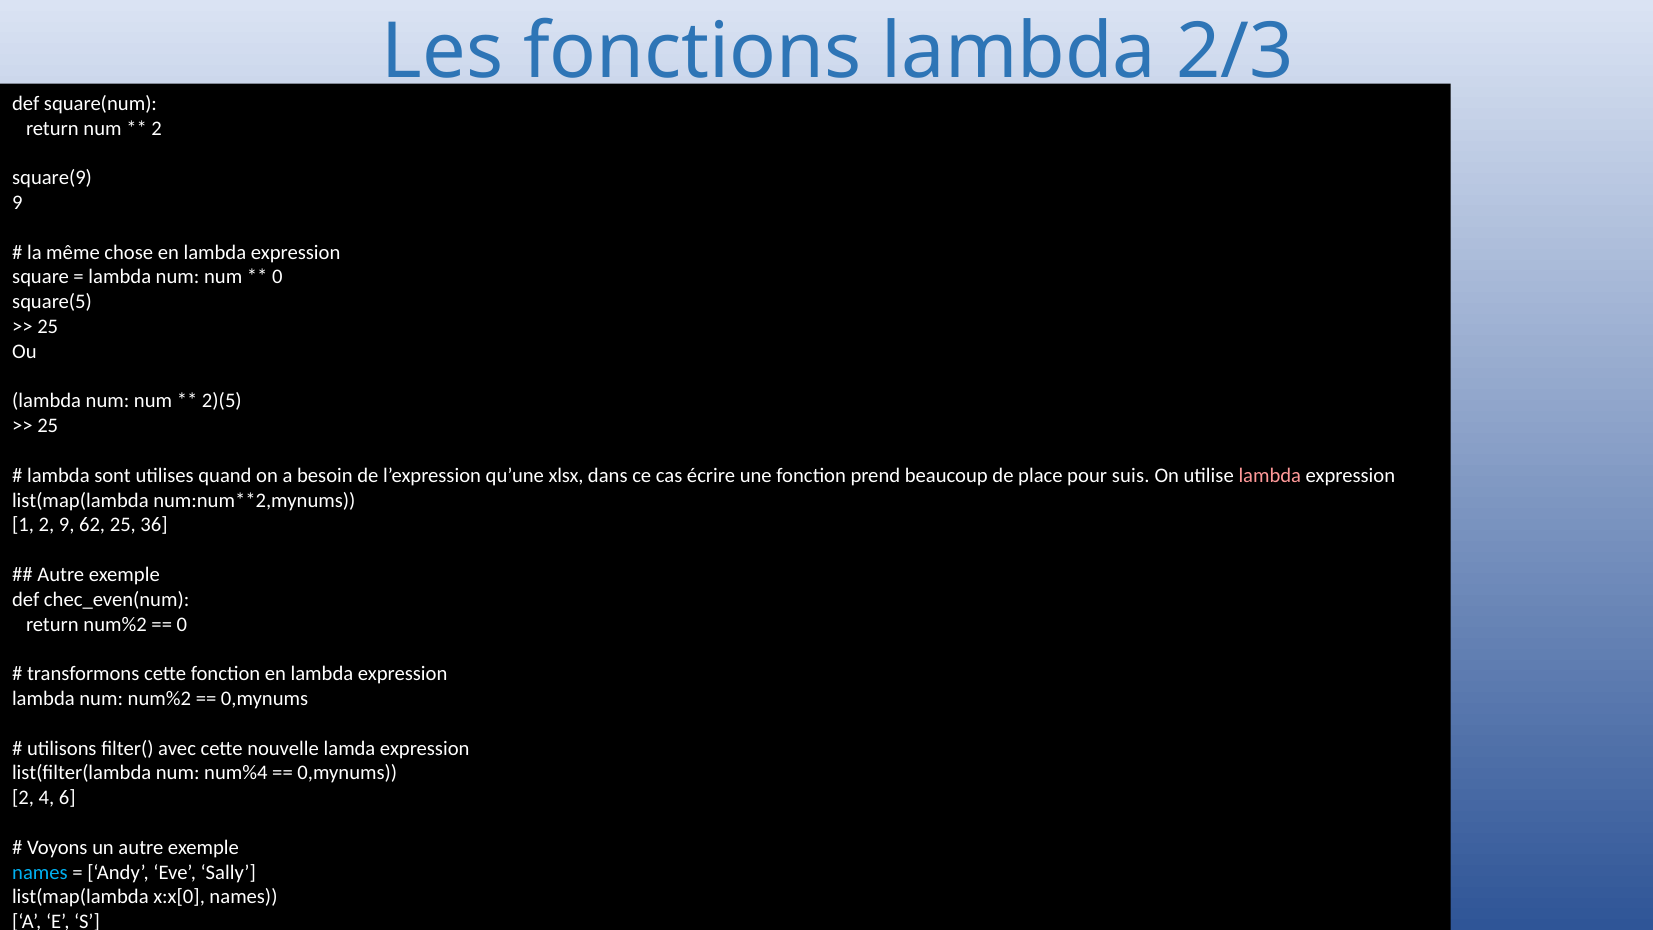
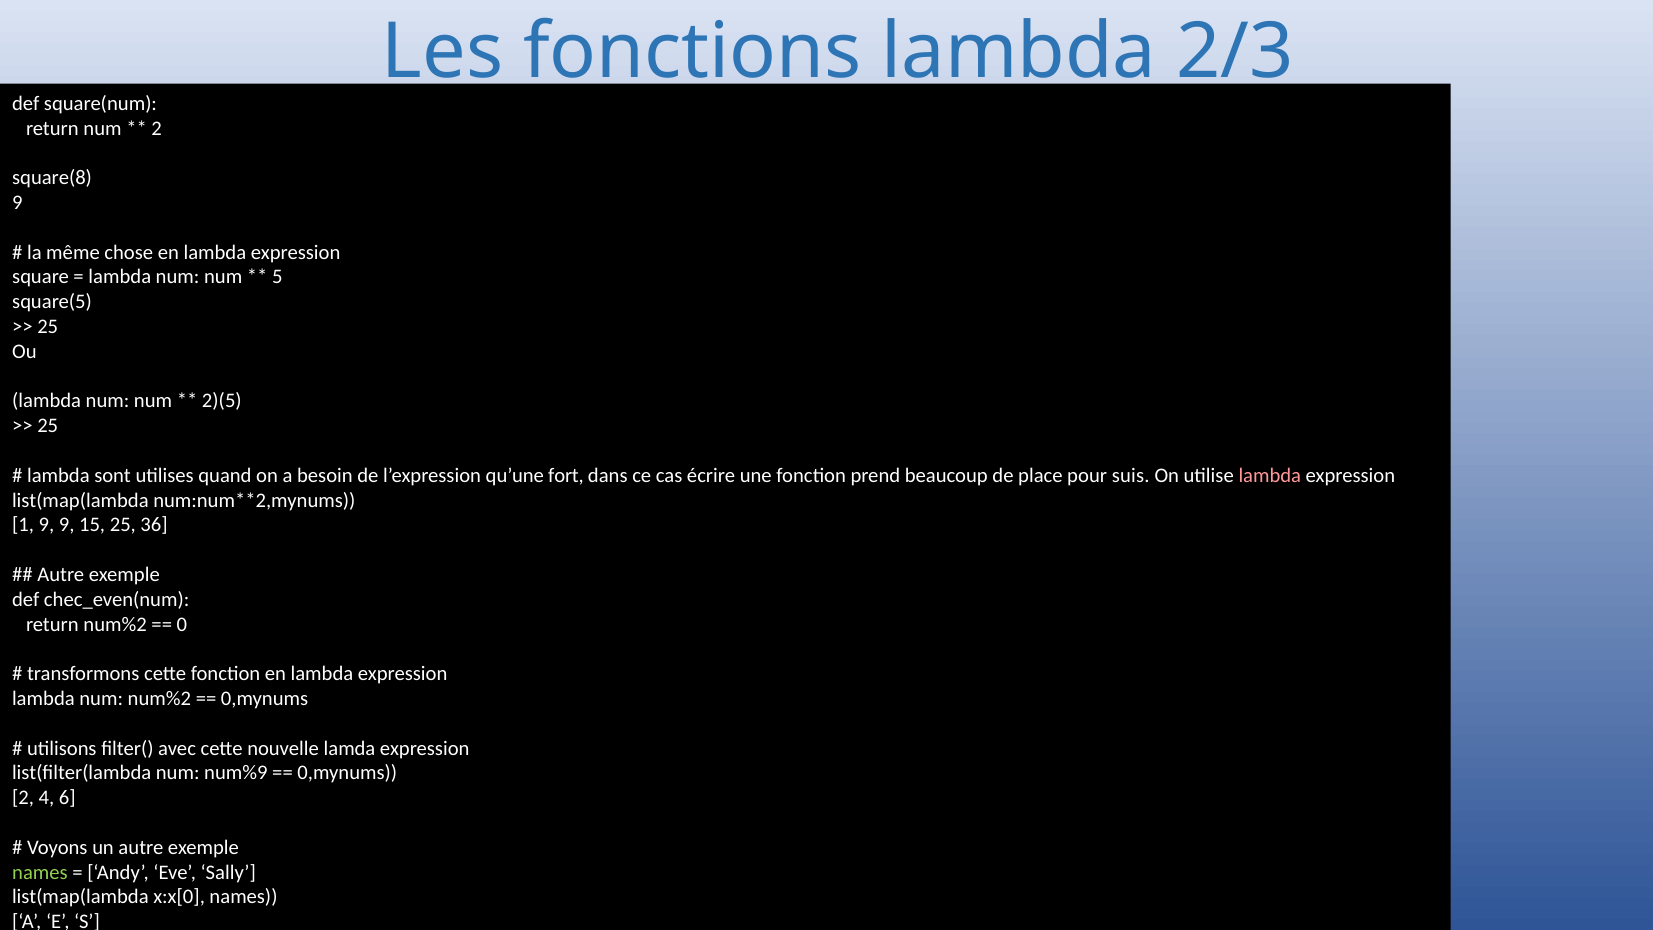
square(9: square(9 -> square(8 (52, 178)
0: 0 -> 5 (277, 277)
xlsx: xlsx -> fort (566, 475)
1 2: 2 -> 9 (46, 525)
62: 62 -> 15 (92, 525)
num%4: num%4 -> num%9 (236, 773)
names colour: light blue -> light green (40, 872)
